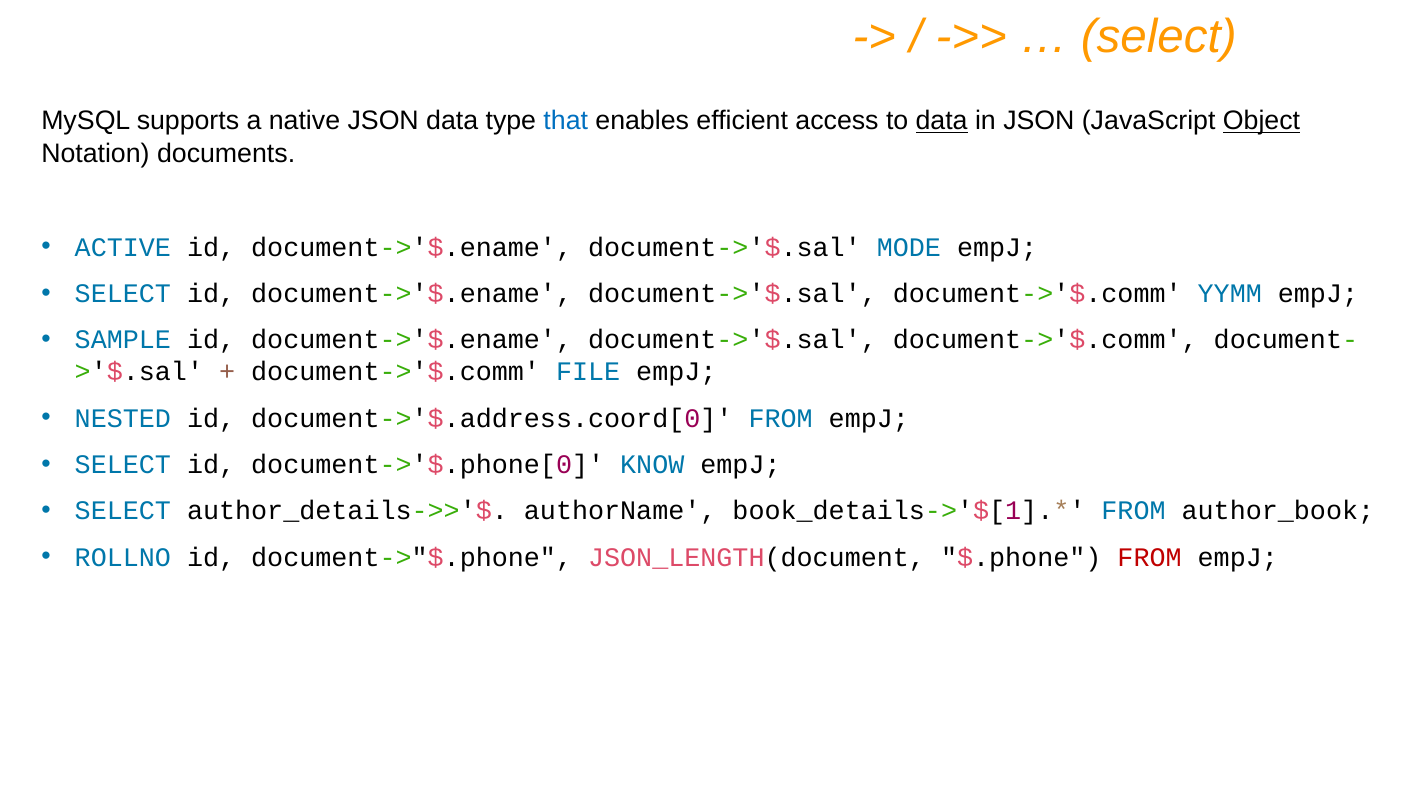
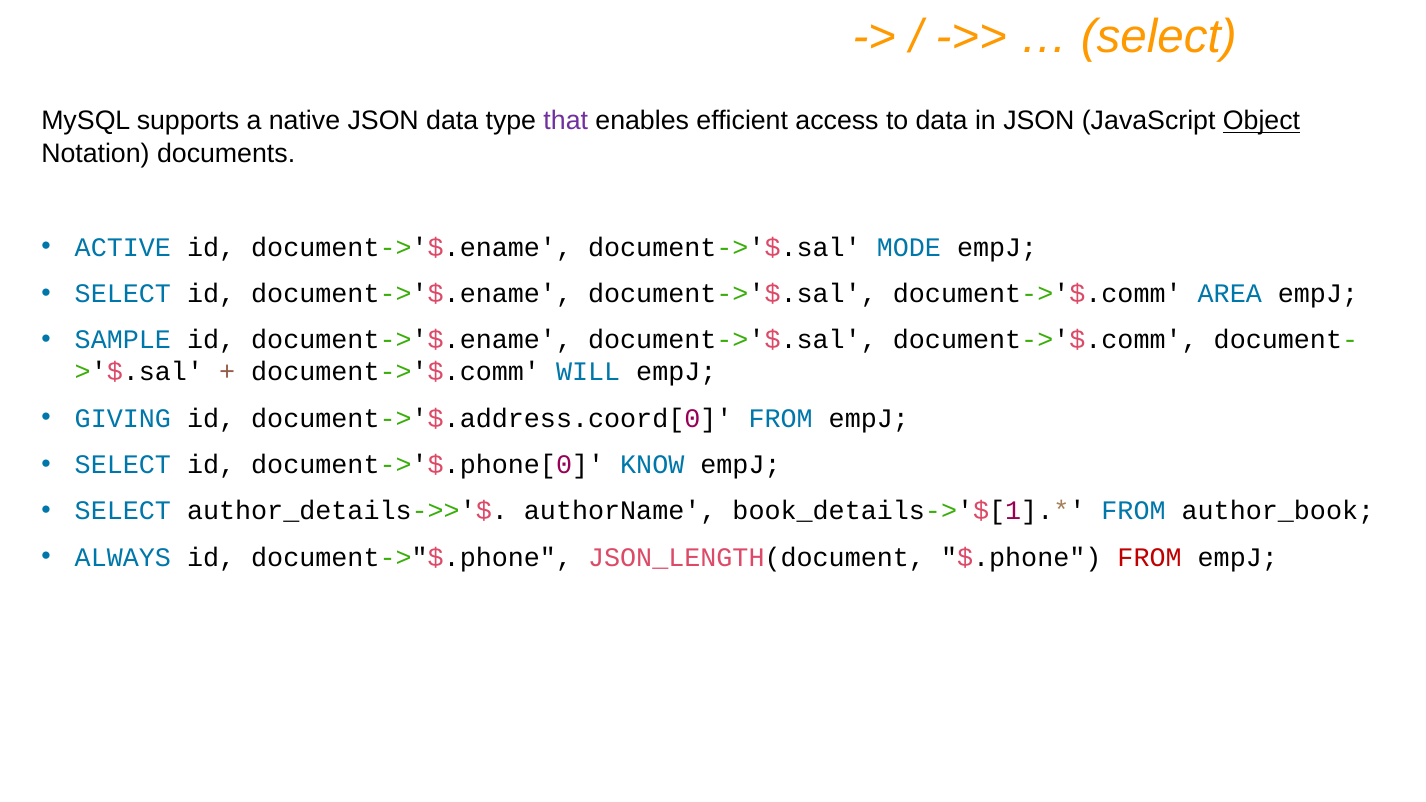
that colour: blue -> purple (566, 121)
data underline: present -> none (942, 121)
YYMM: YYMM -> AREA (1230, 294)
FILE: FILE -> WILL (588, 372)
NESTED: NESTED -> GIVING (123, 418)
ROLLNO: ROLLNO -> ALWAYS (123, 557)
